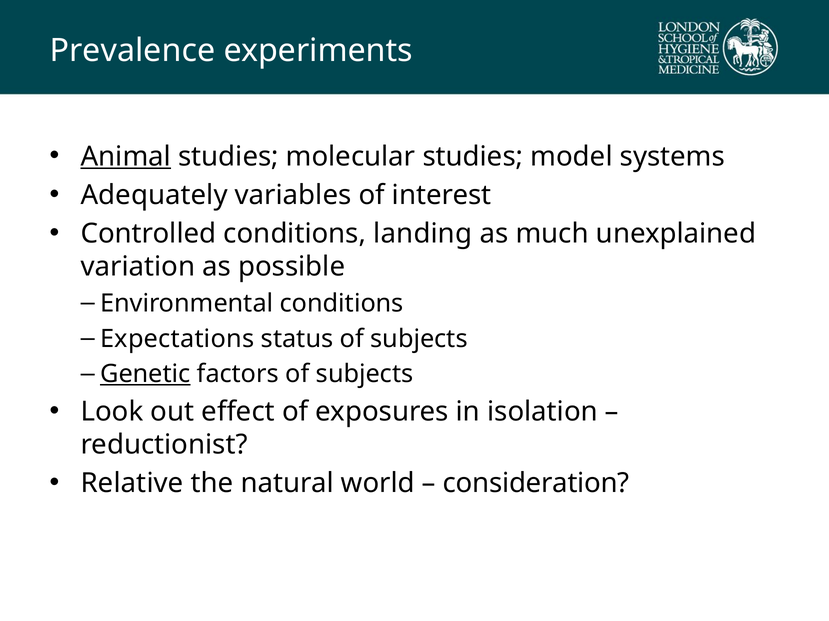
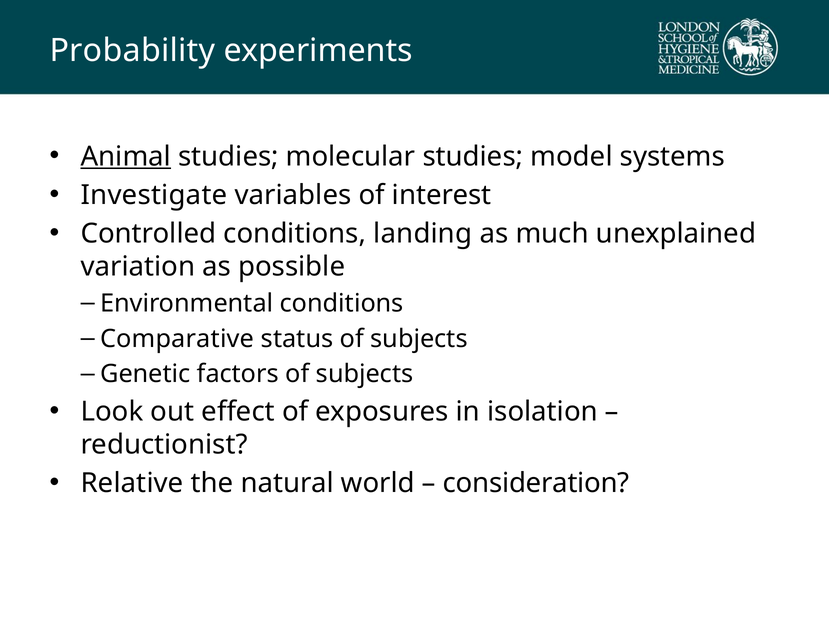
Prevalence: Prevalence -> Probability (132, 51)
Adequately: Adequately -> Investigate (154, 195)
Expectations: Expectations -> Comparative (177, 339)
Genetic underline: present -> none (145, 375)
